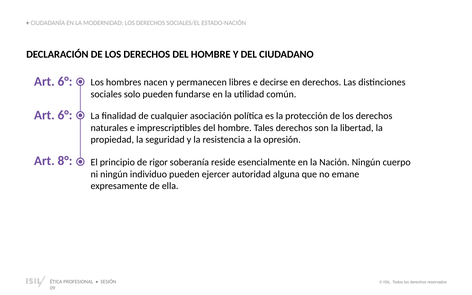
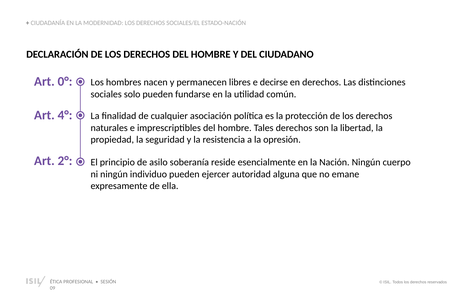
6°: 6° -> 0° (65, 82)
6°: 6° -> 4° (65, 115)
8°: 8° -> 2° (65, 161)
rigor: rigor -> asilo (158, 162)
